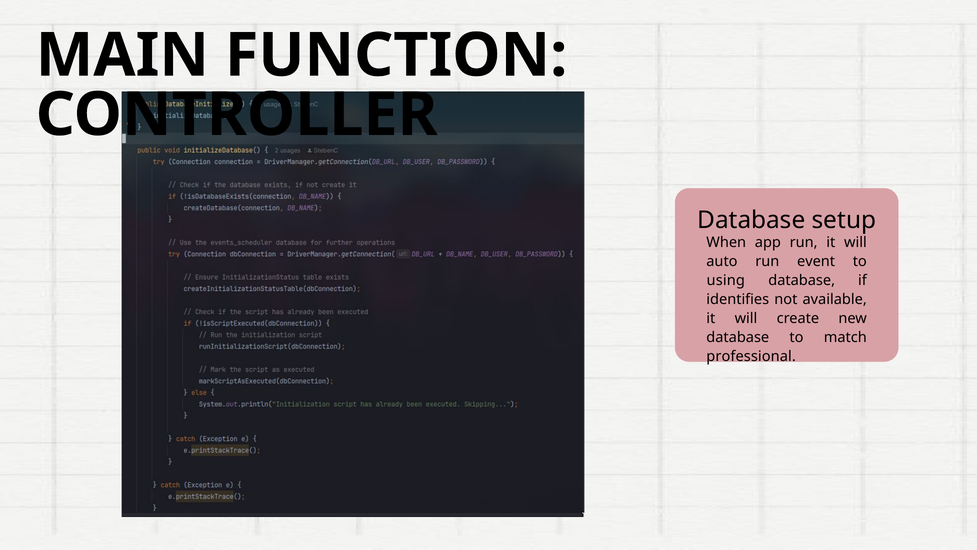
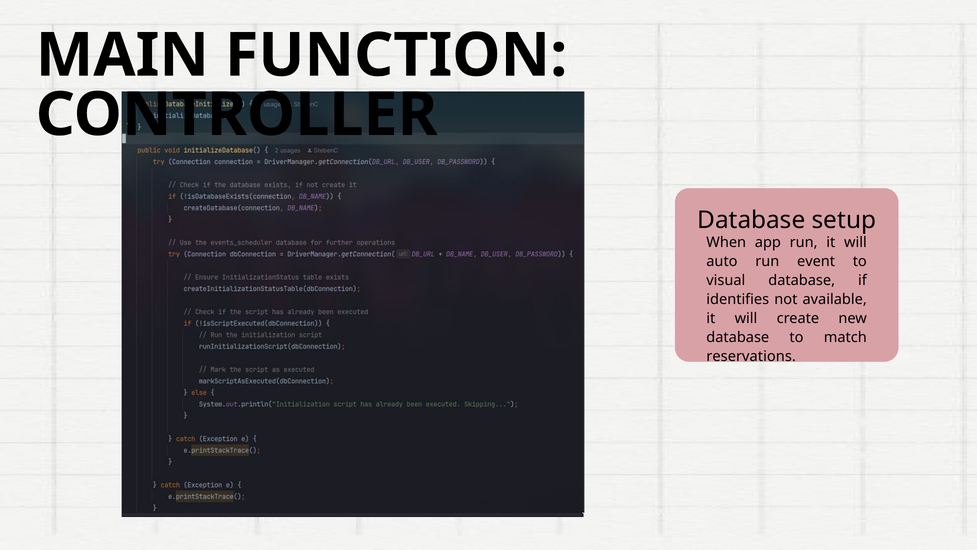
using: using -> visual (726, 280)
professional: professional -> reservations (751, 356)
